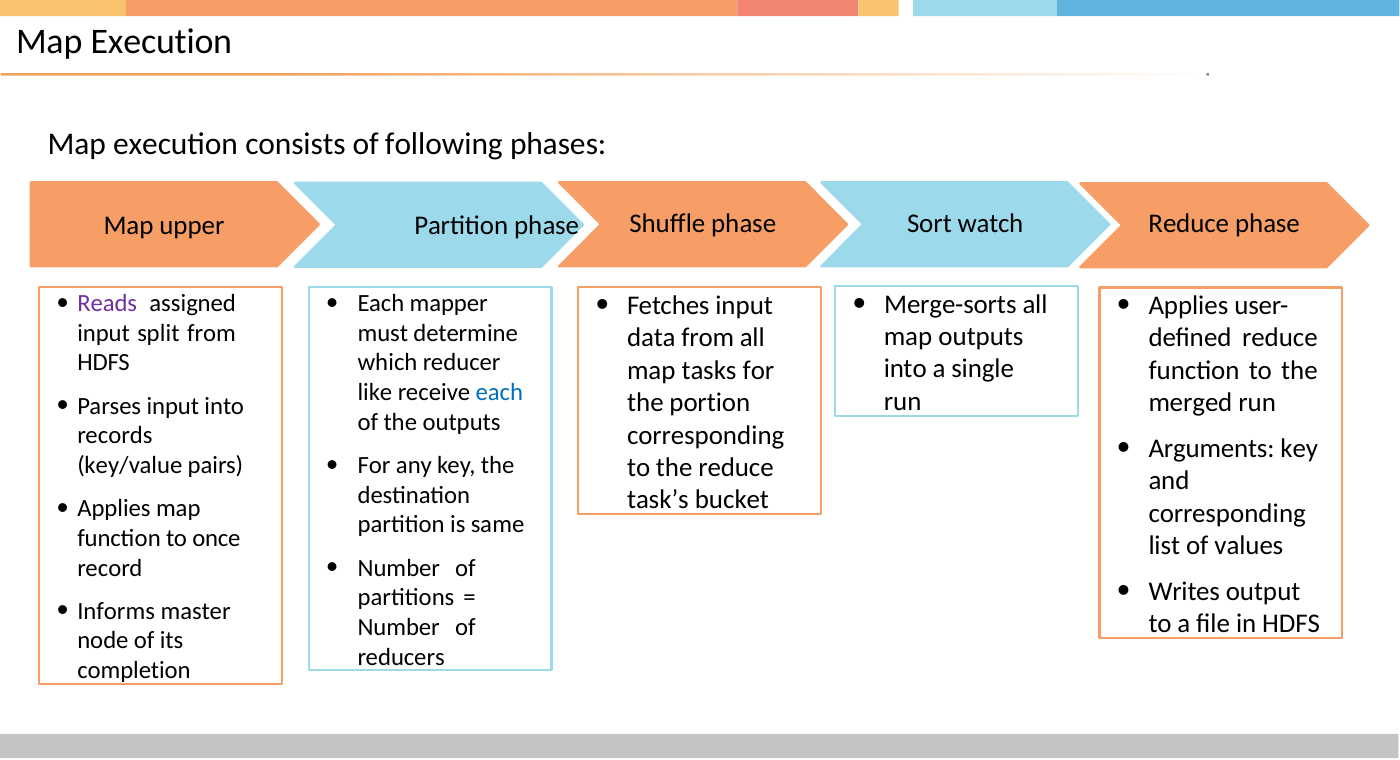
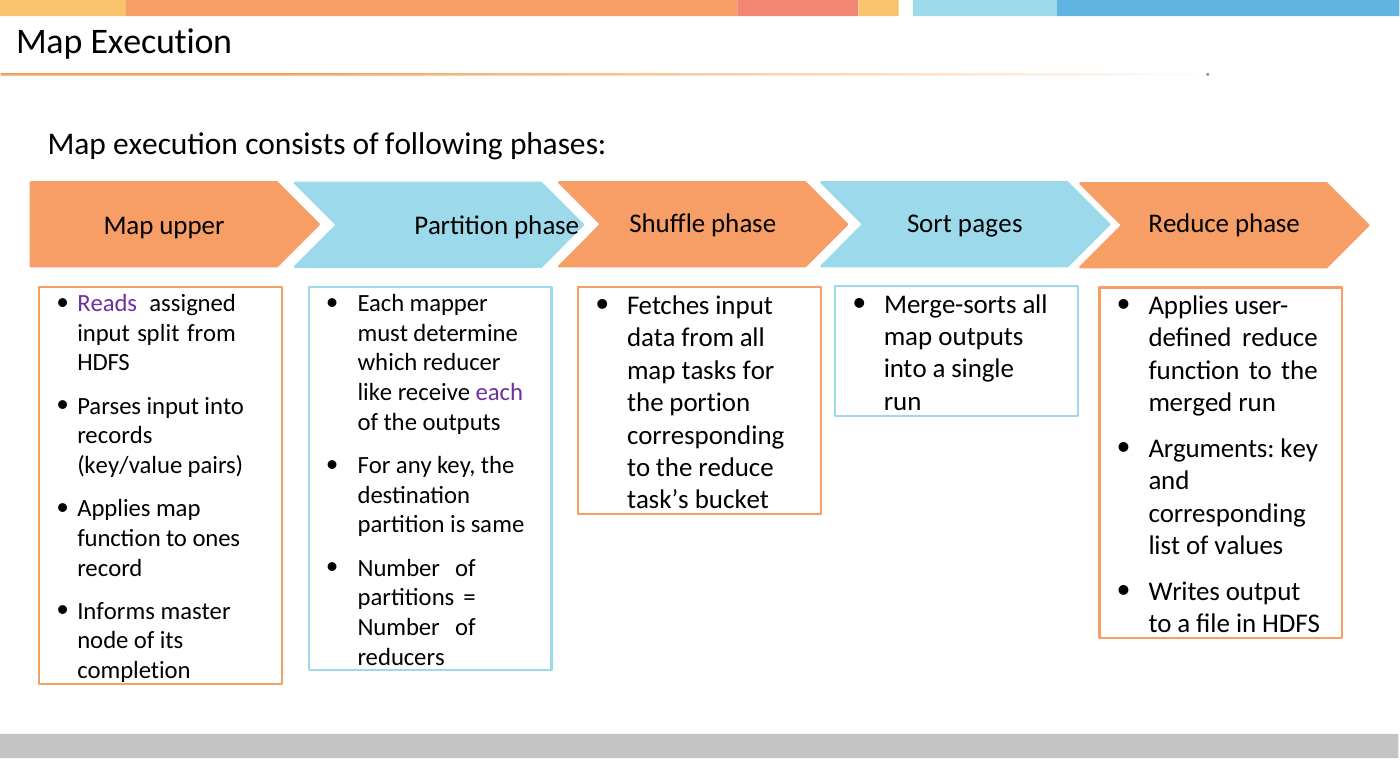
watch: watch -> pages (990, 223)
each colour: blue -> purple (499, 392)
once: once -> ones (216, 538)
